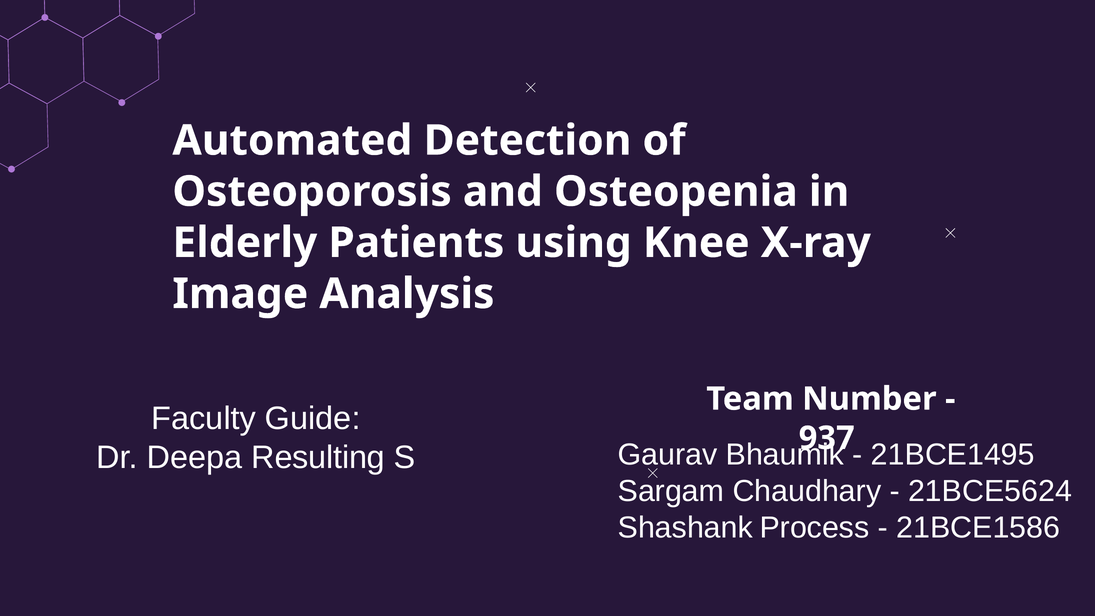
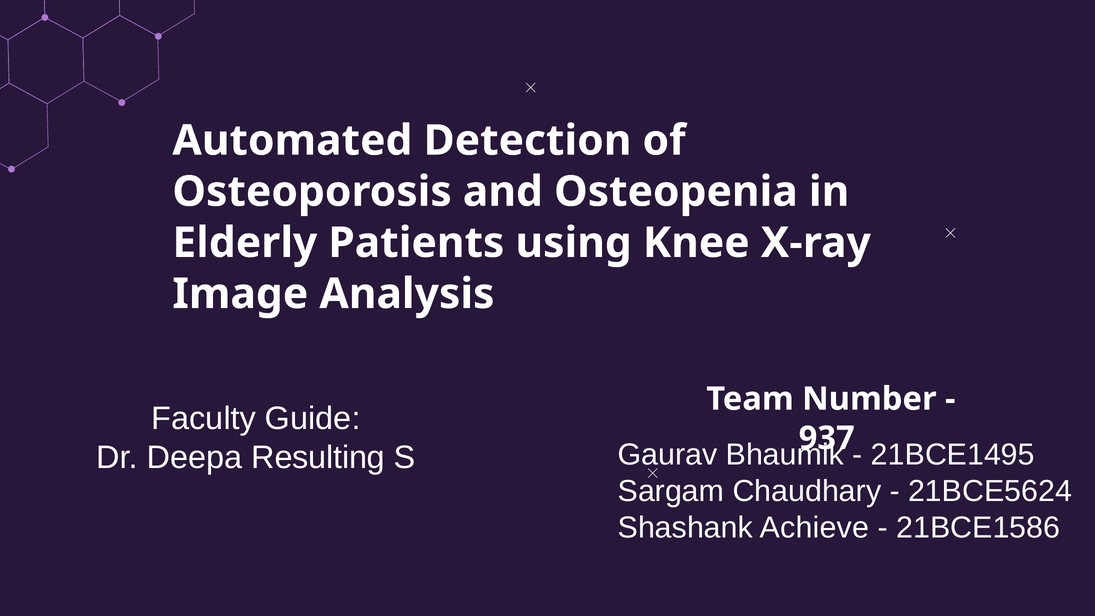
Process: Process -> Achieve (814, 528)
